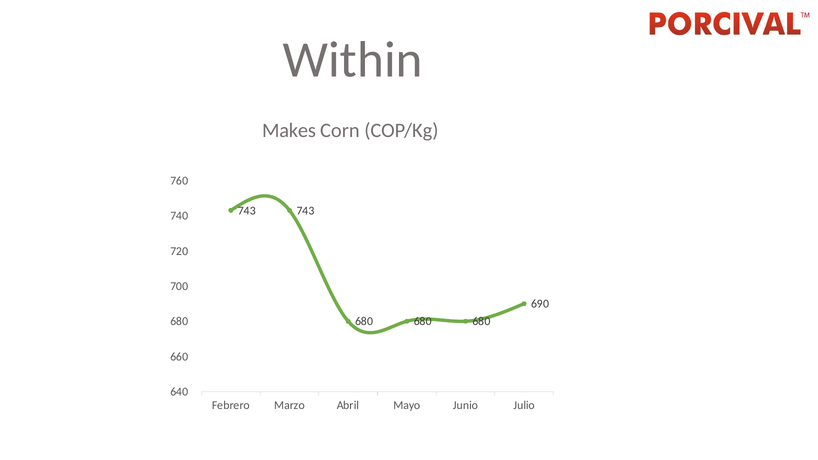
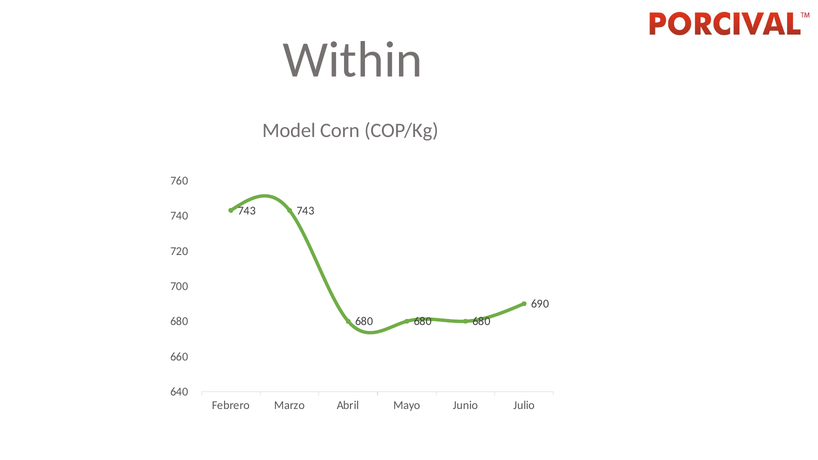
Makes: Makes -> Model (289, 130)
